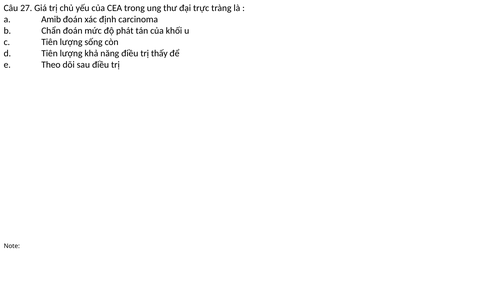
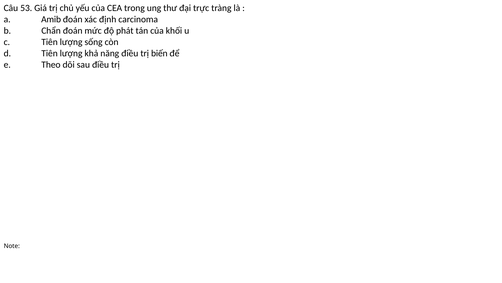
27: 27 -> 53 (26, 8)
thấy: thấy -> biến (159, 53)
